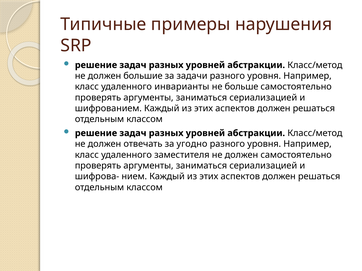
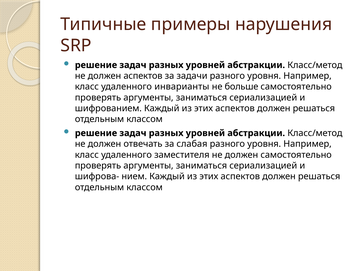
должен большие: большие -> аспектов (143, 76)
угодно: угодно -> слабая (192, 144)
